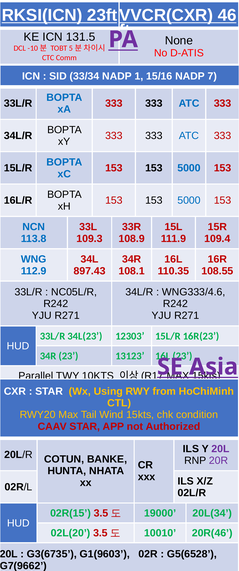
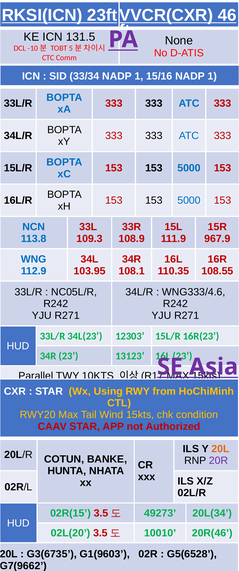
15/16 NADP 7: 7 -> 1 (212, 76)
109.4: 109.4 -> 967.9 (217, 239)
897.43: 897.43 -> 103.95 (90, 271)
20L colour: purple -> orange (220, 449)
19000: 19000 -> 49273 (160, 514)
